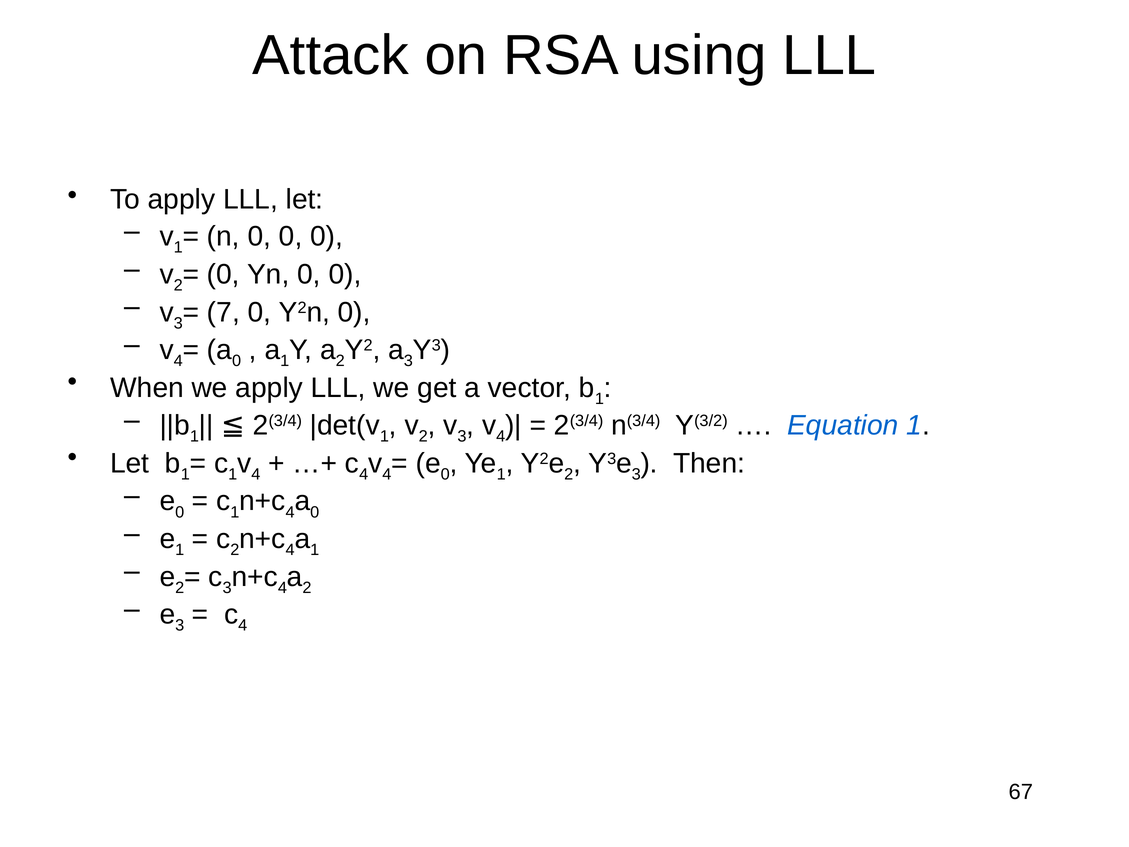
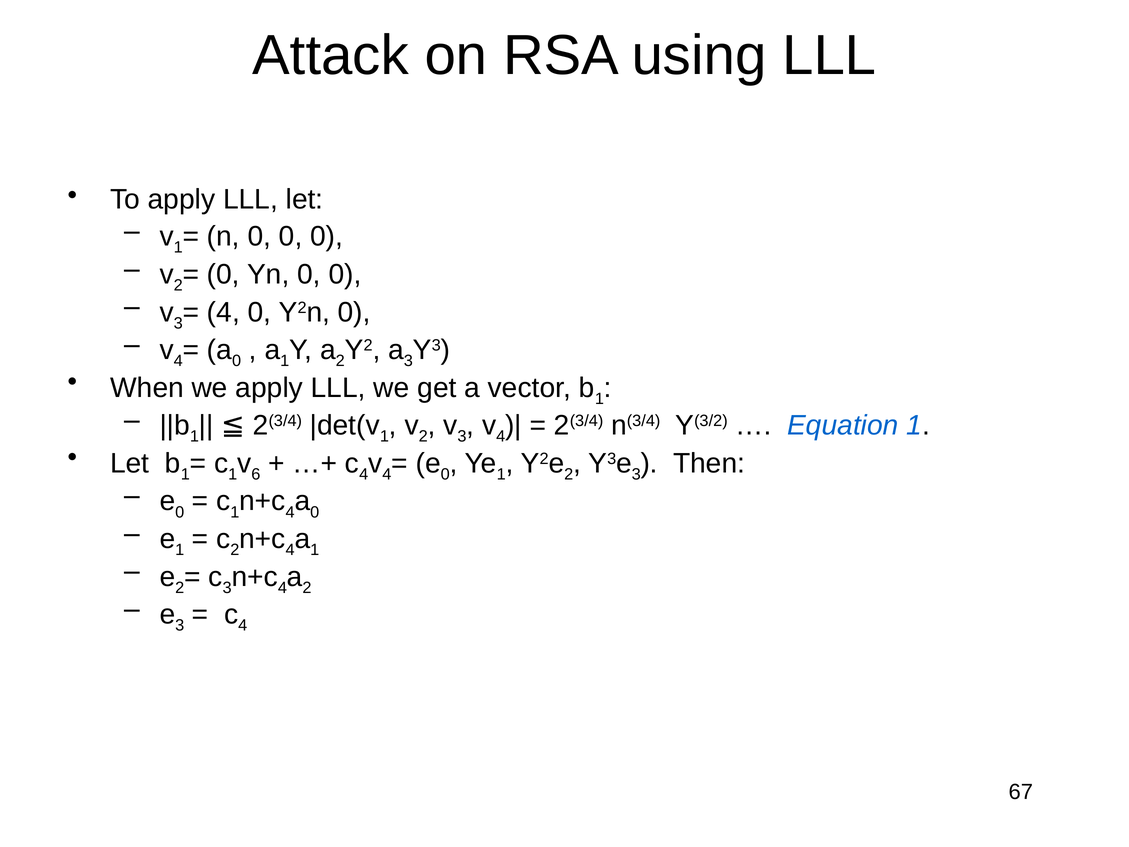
7: 7 -> 4 (223, 312)
4: 4 -> 6 (256, 474)
